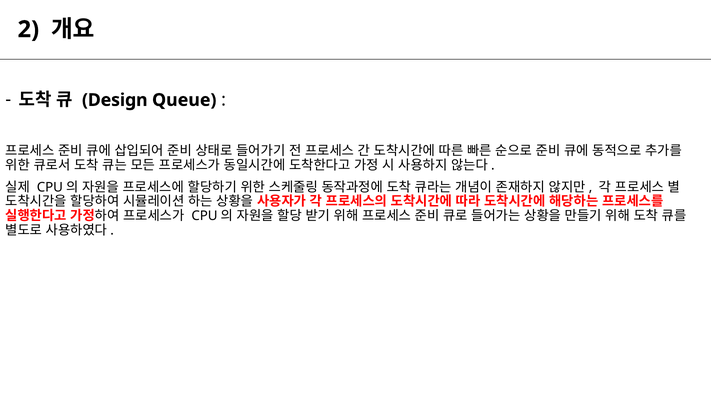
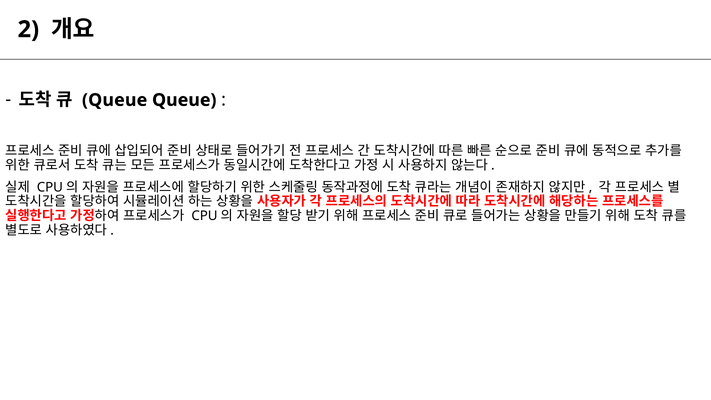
Design: Design -> Queue (115, 100)
